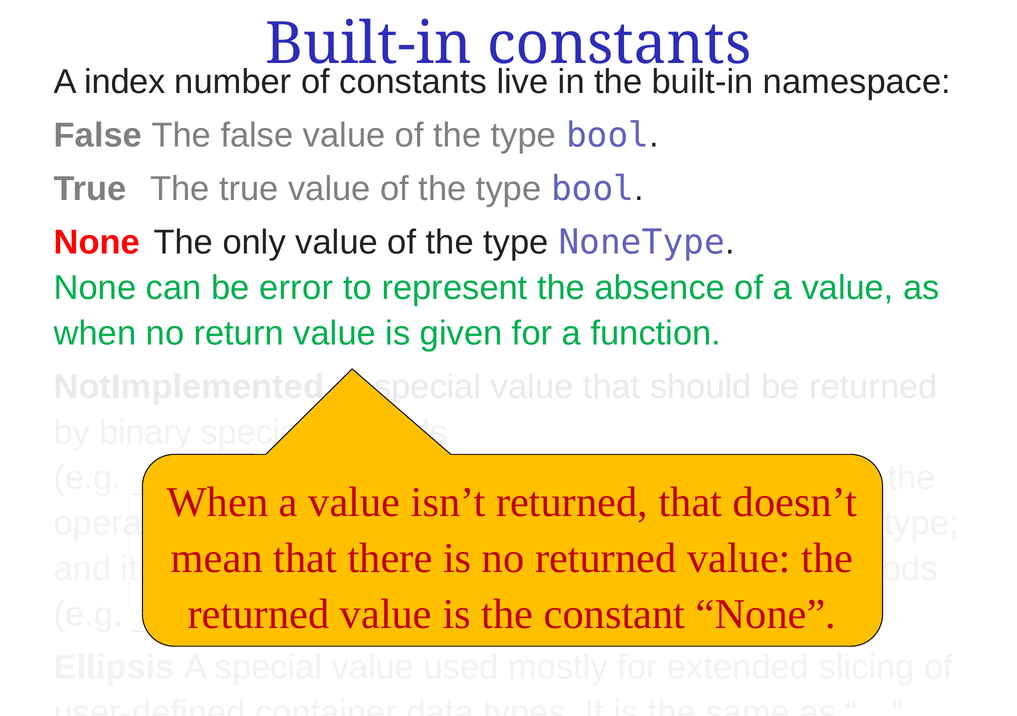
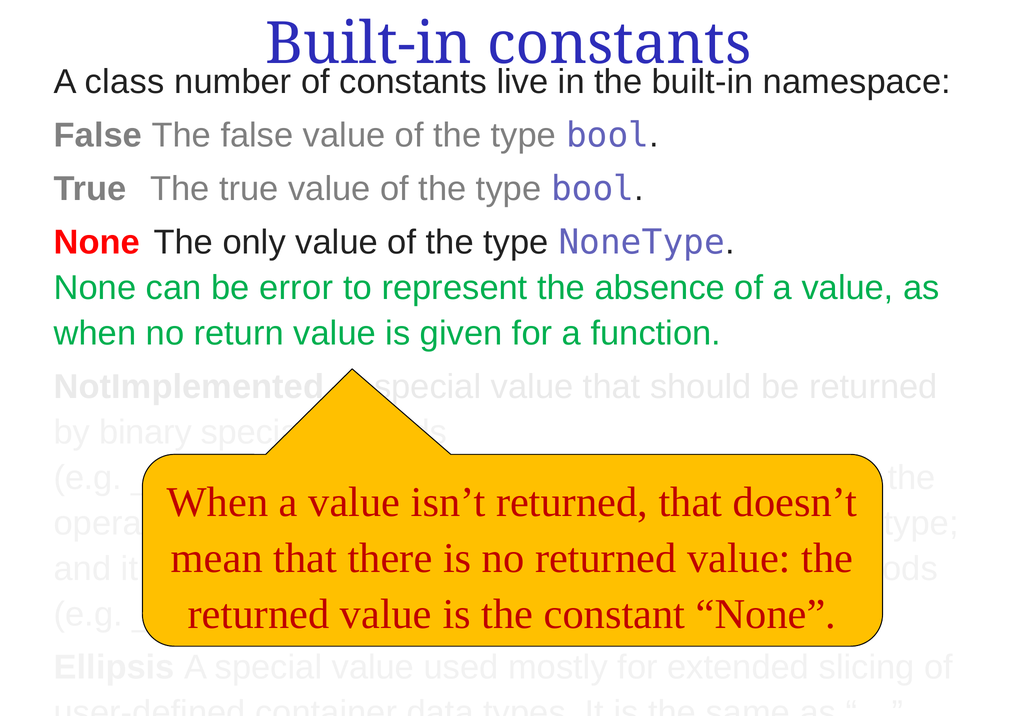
index: index -> class (125, 82)
